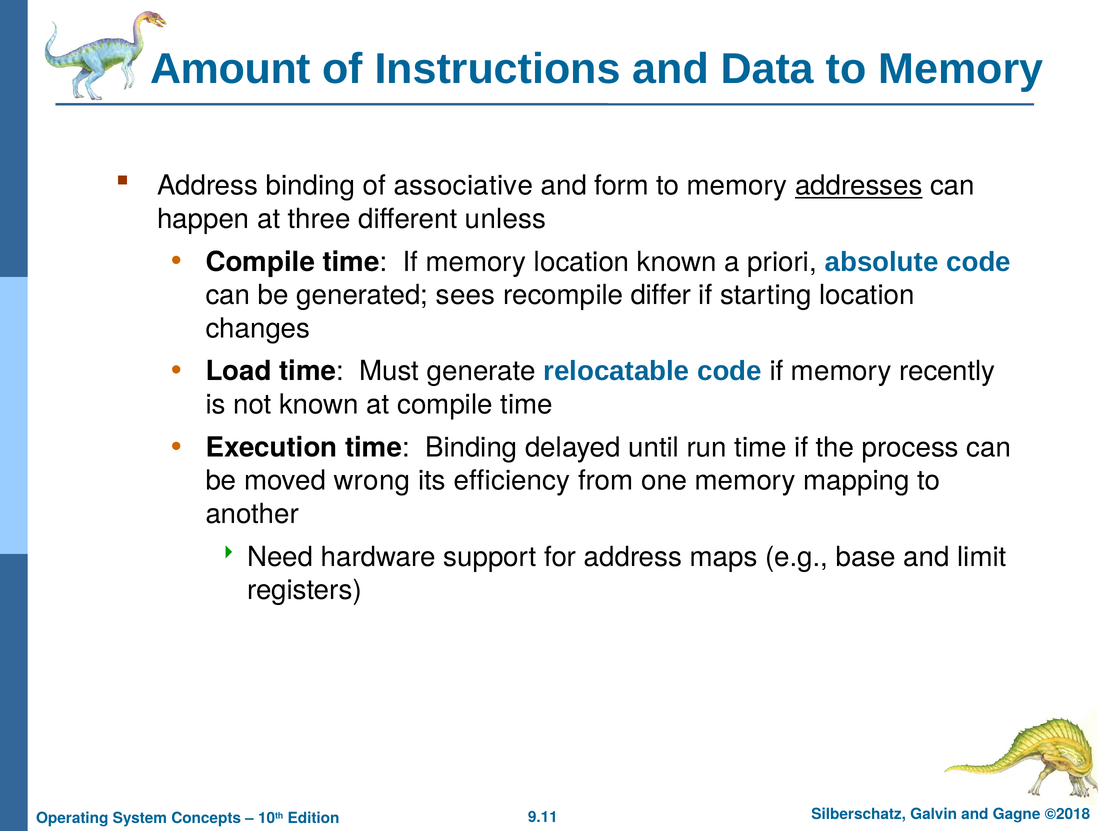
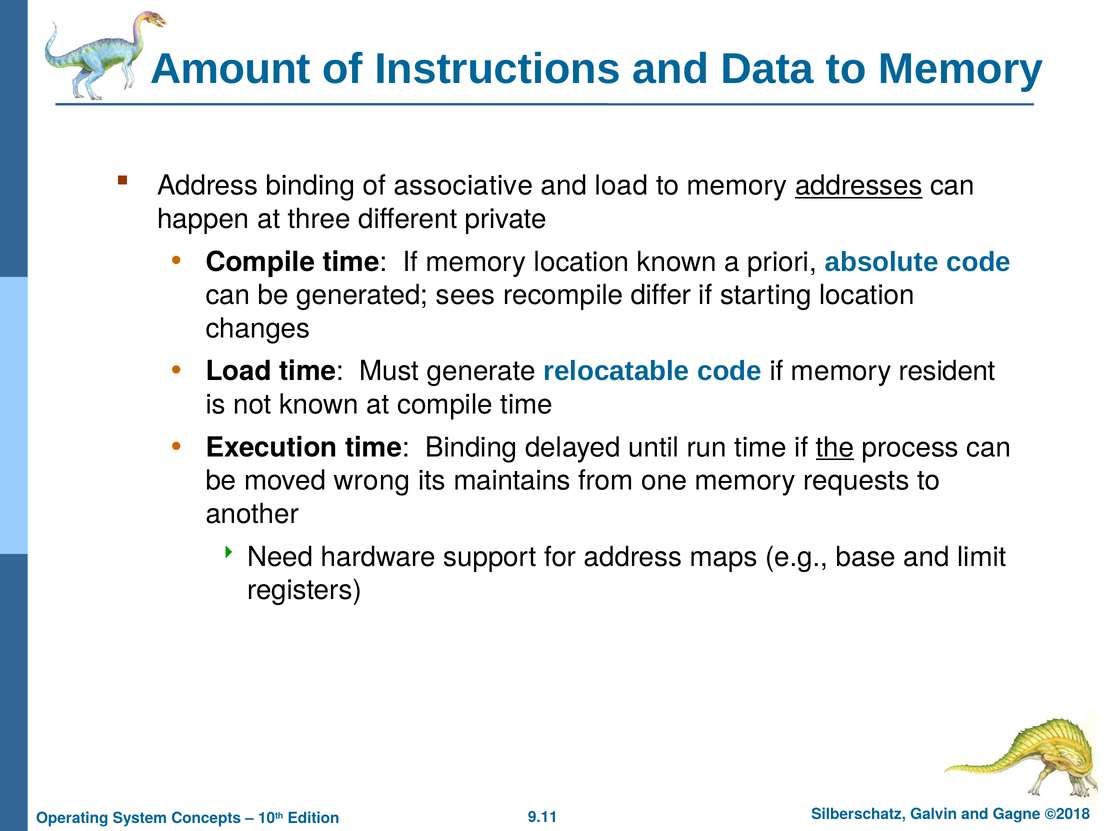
and form: form -> load (621, 186)
unless: unless -> private (506, 219)
recently: recently -> resident (947, 371)
the underline: none -> present (835, 447)
efficiency: efficiency -> maintains (512, 481)
mapping: mapping -> requests (856, 481)
